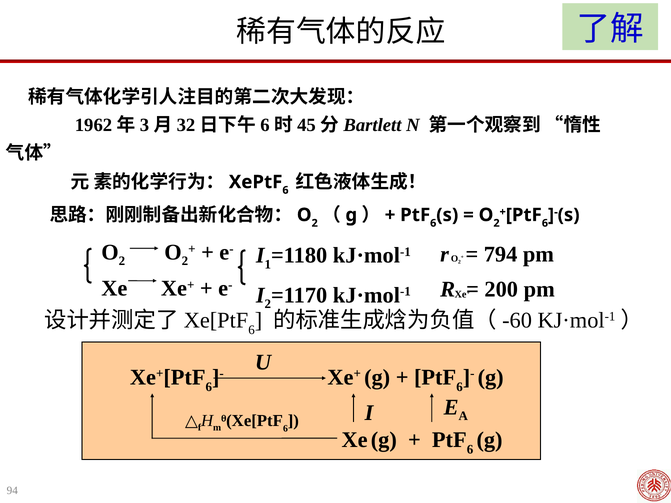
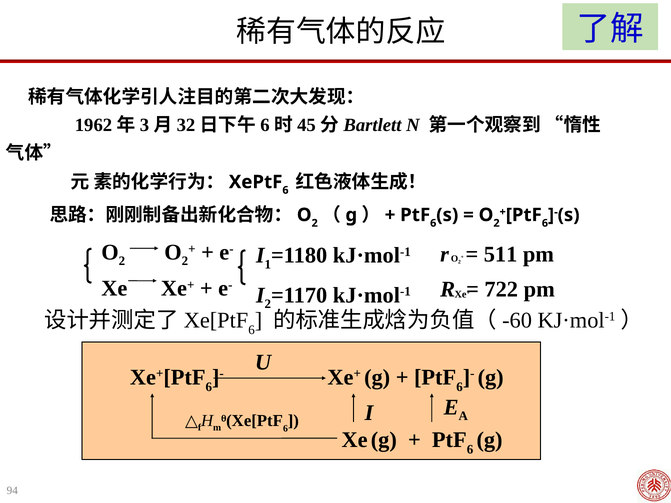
794: 794 -> 511 (501, 255)
200: 200 -> 722 (501, 289)
